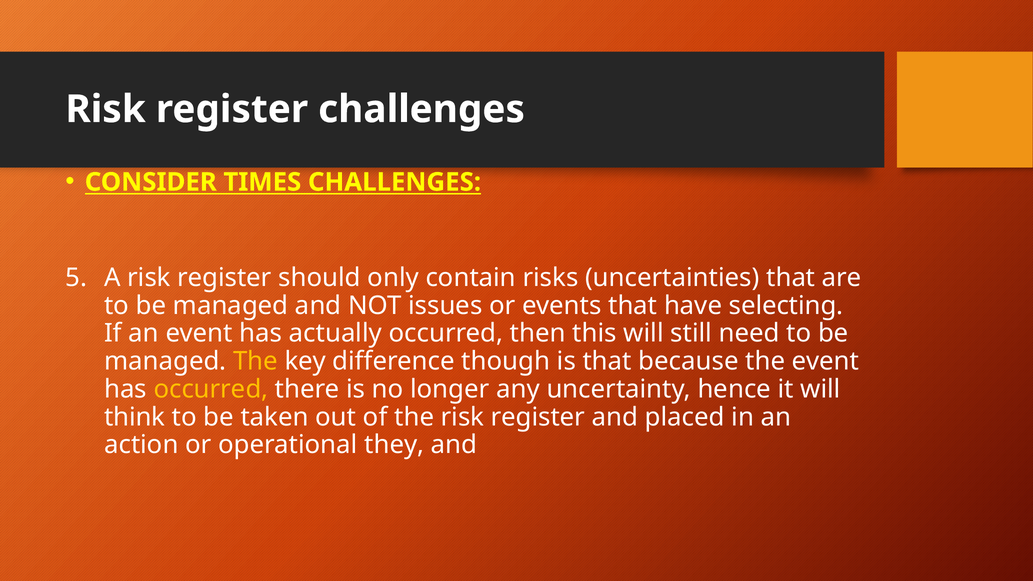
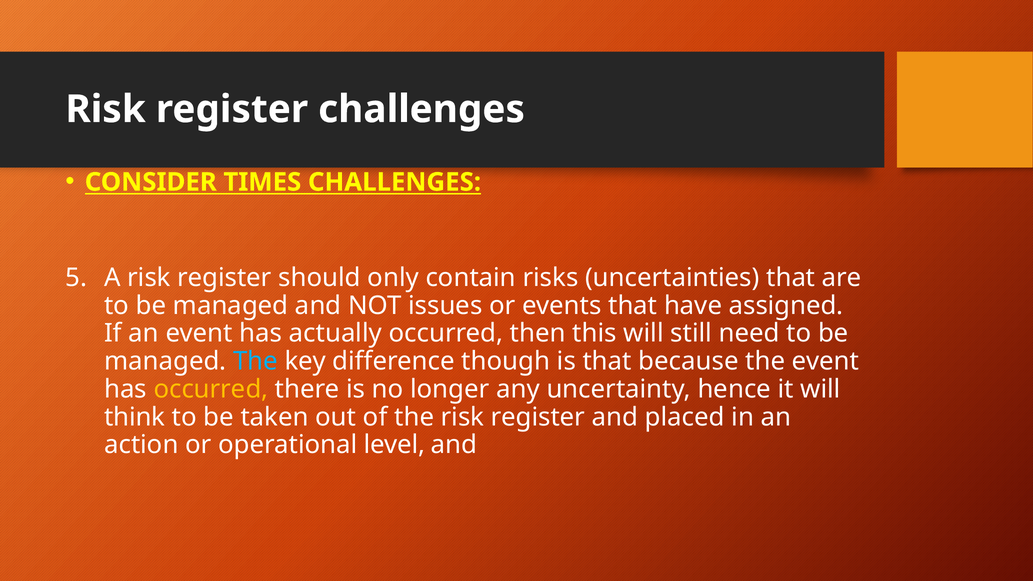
selecting: selecting -> assigned (786, 306)
The colour: yellow -> light blue (256, 361)
they: they -> level (394, 445)
